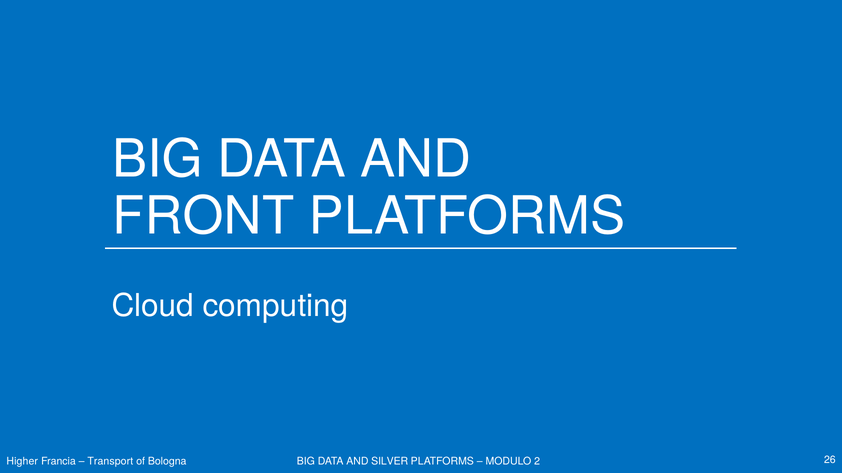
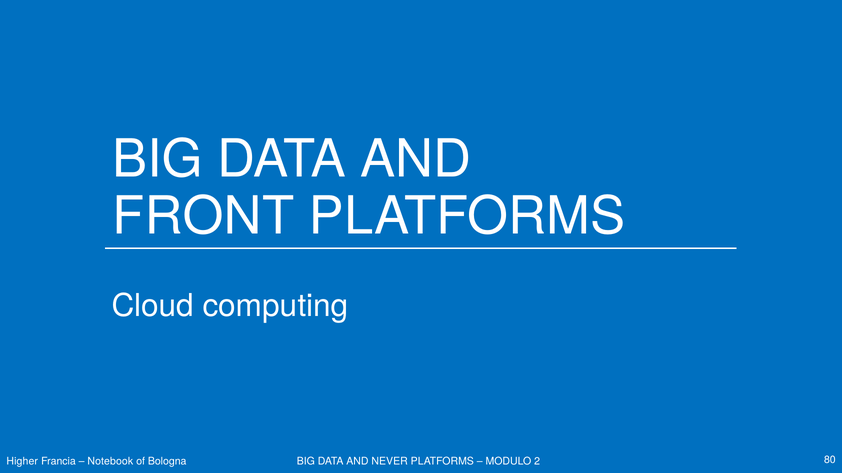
Transport: Transport -> Notebook (110, 462)
SILVER: SILVER -> NEVER (390, 462)
26: 26 -> 80 (830, 461)
